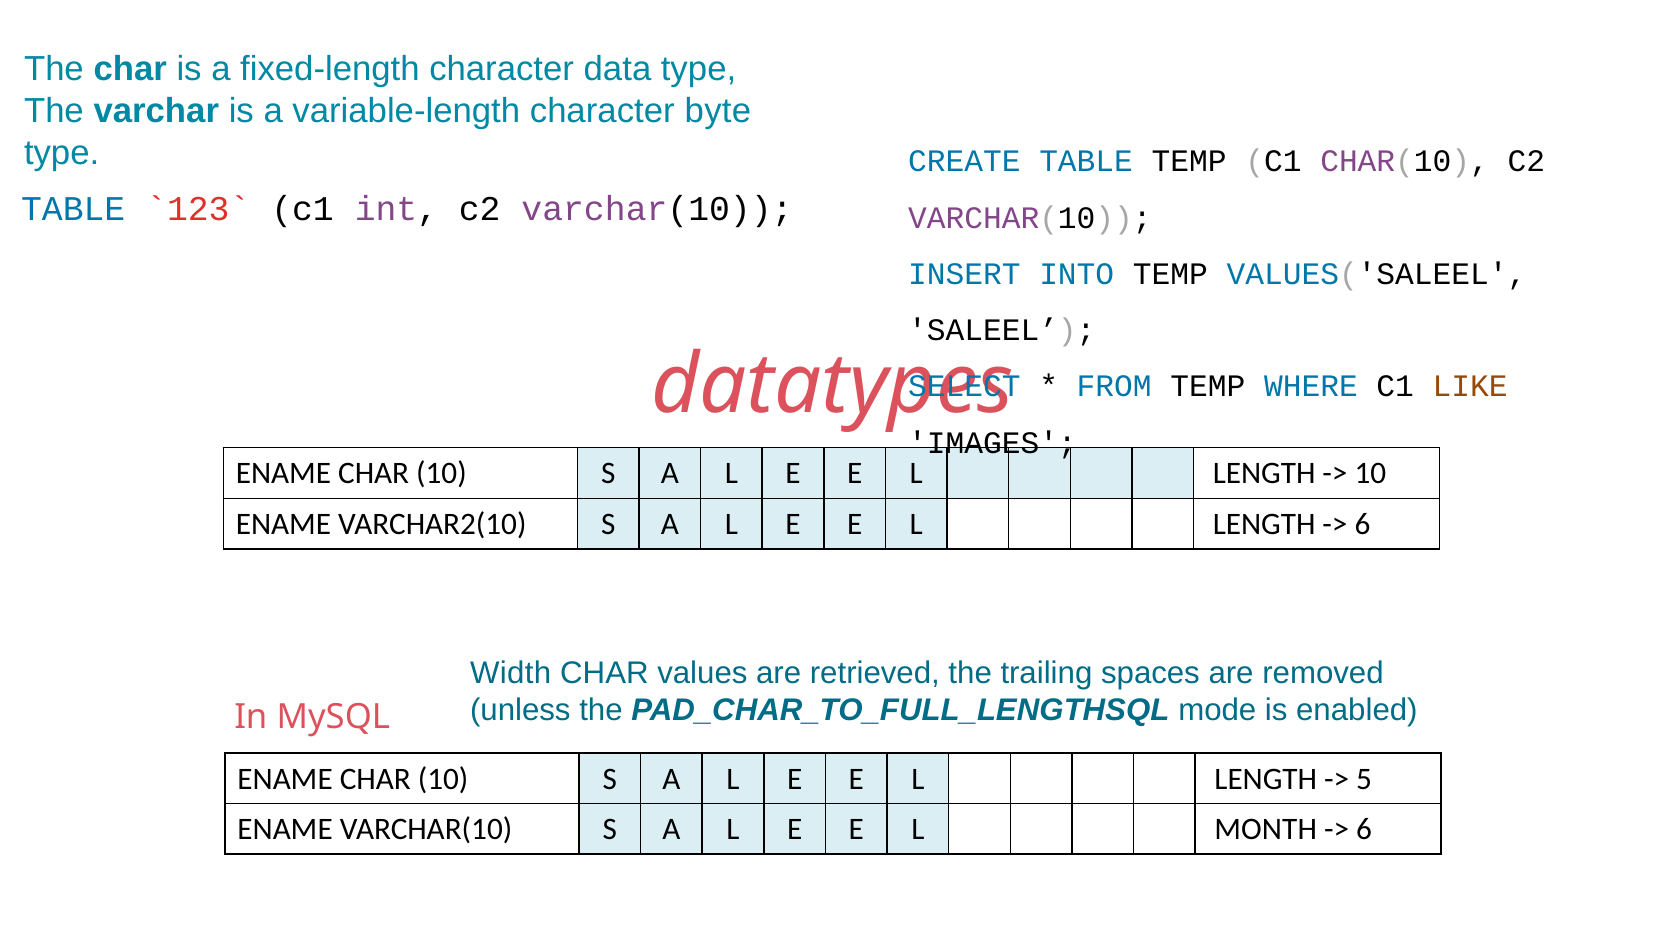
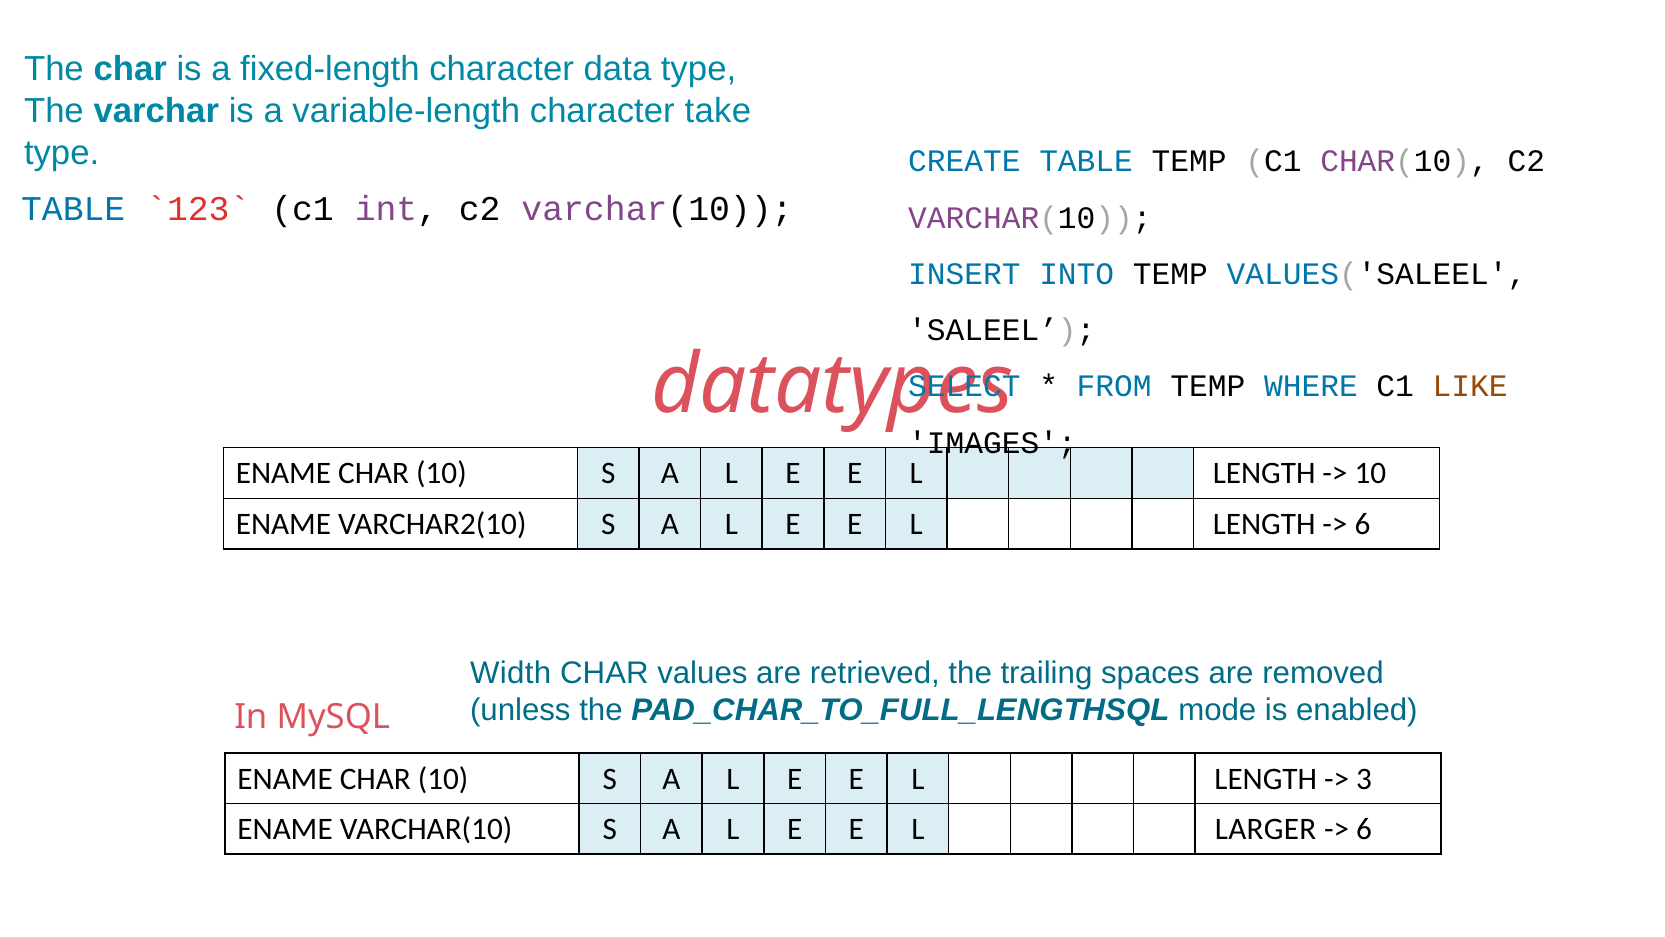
byte: byte -> take (718, 111)
5: 5 -> 3 (1364, 779)
MONTH: MONTH -> LARGER (1266, 829)
